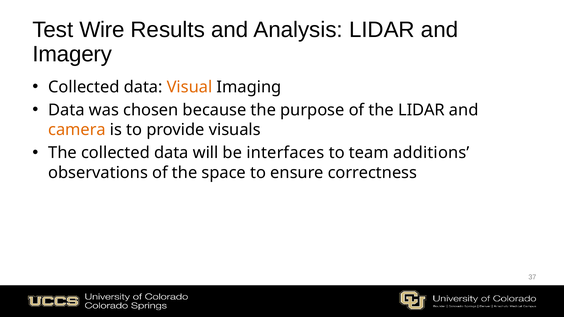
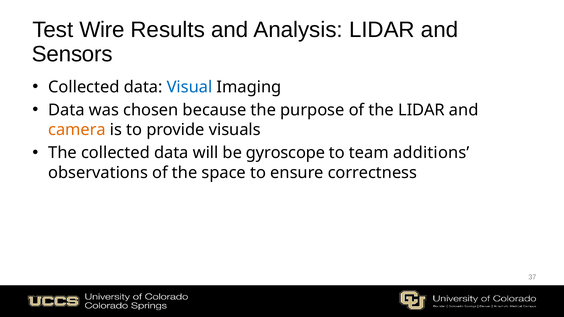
Imagery: Imagery -> Sensors (72, 54)
Visual colour: orange -> blue (190, 87)
interfaces: interfaces -> gyroscope (286, 153)
